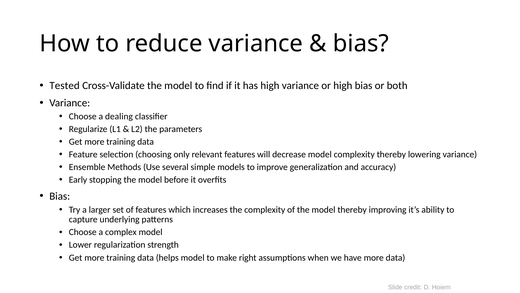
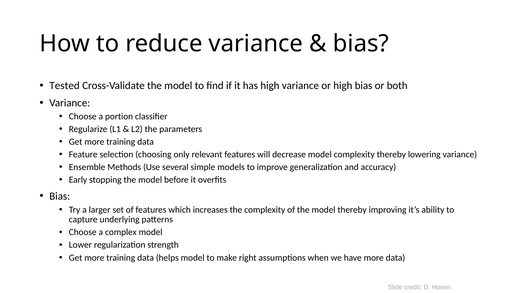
dealing: dealing -> portion (119, 116)
